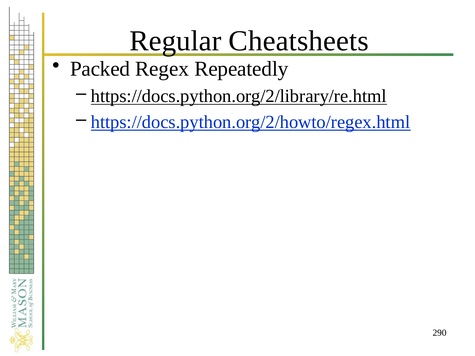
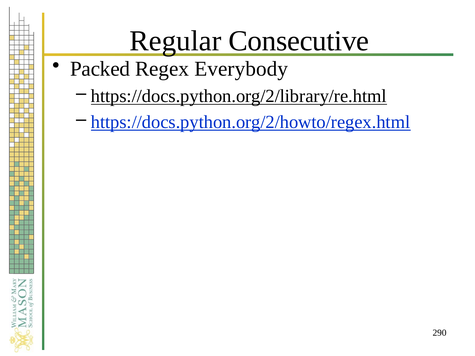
Cheatsheets: Cheatsheets -> Consecutive (299, 41)
Repeatedly: Repeatedly -> Everybody (241, 69)
